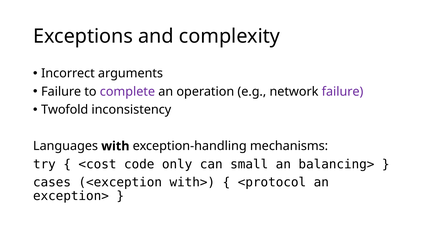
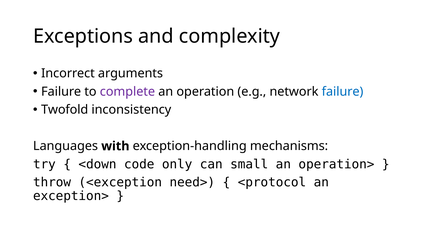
failure colour: purple -> blue (343, 91)
<cost: <cost -> <down (97, 164)
balancing>: balancing> -> operation> (336, 164)
cases: cases -> throw (52, 182)
with>: with> -> need> (192, 182)
